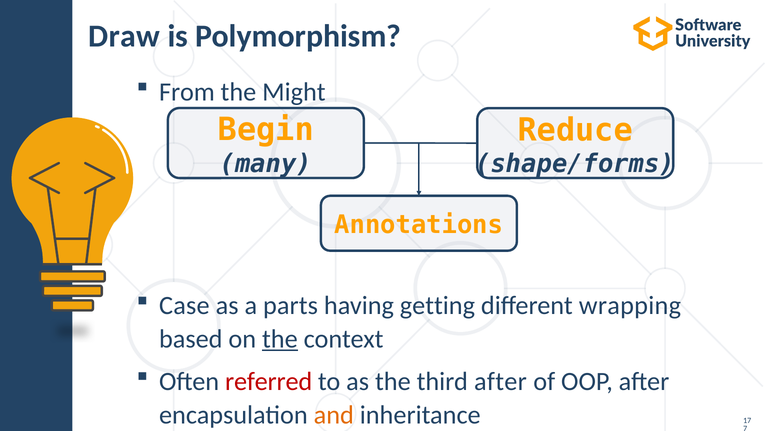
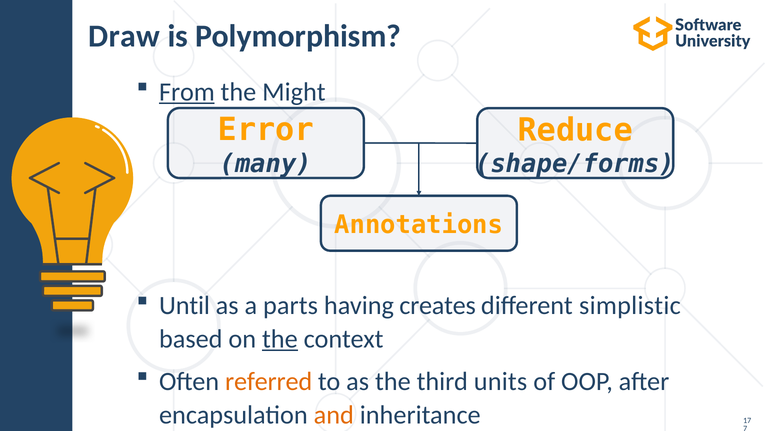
From underline: none -> present (187, 92)
Begin: Begin -> Error (266, 130)
Case: Case -> Until (185, 305)
getting: getting -> creates (438, 305)
wrapping: wrapping -> simplistic (630, 305)
referred colour: red -> orange (269, 381)
third after: after -> units (500, 381)
